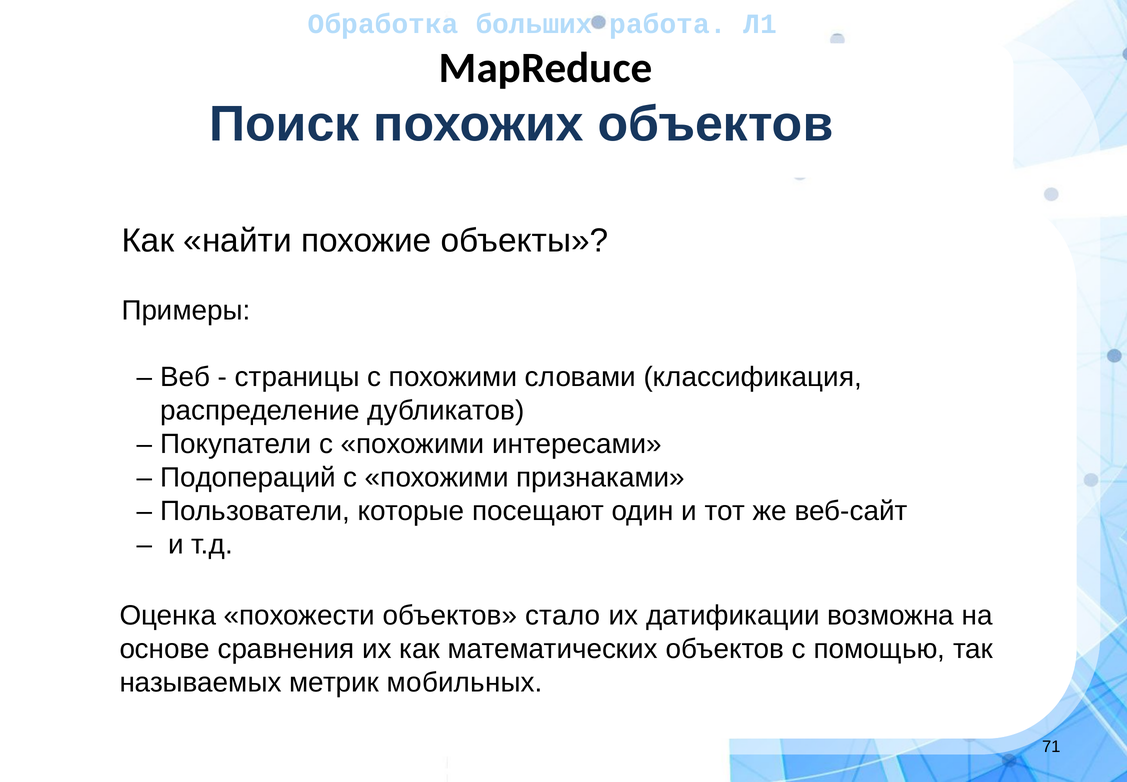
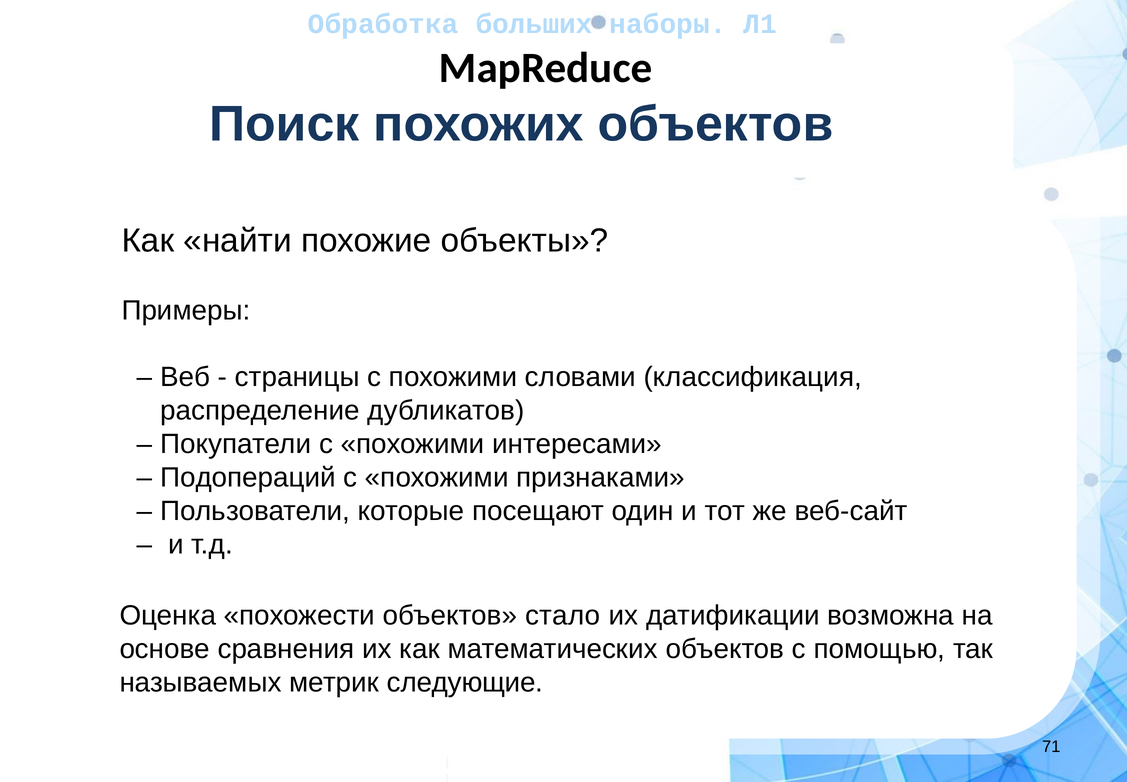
работа: работа -> наборы (668, 24)
мобильных: мобильных -> следующие (465, 682)
